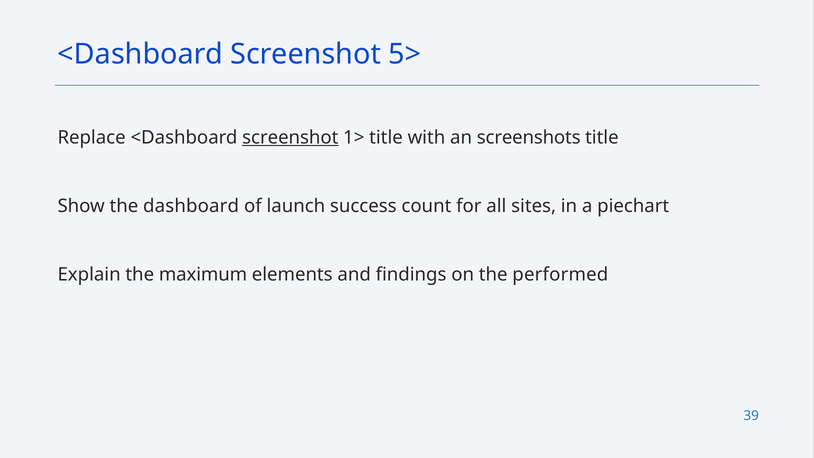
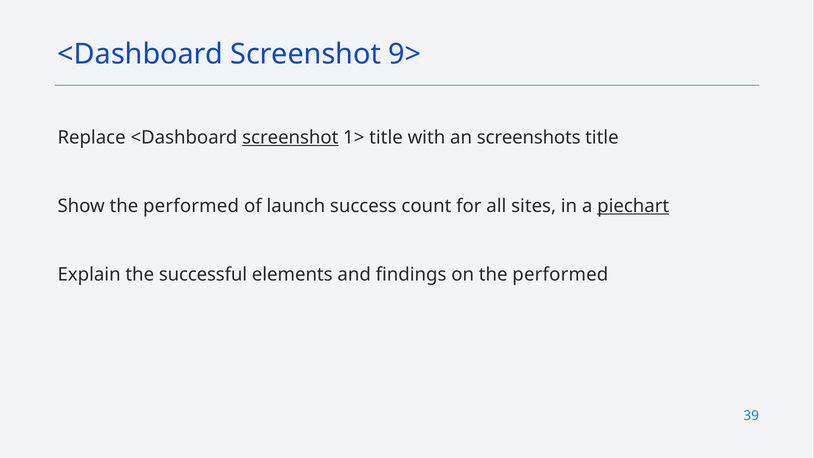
5>: 5> -> 9> (405, 54)
Show the dashboard: dashboard -> performed (191, 206)
piechart underline: none -> present (633, 206)
maximum: maximum -> successful (203, 274)
